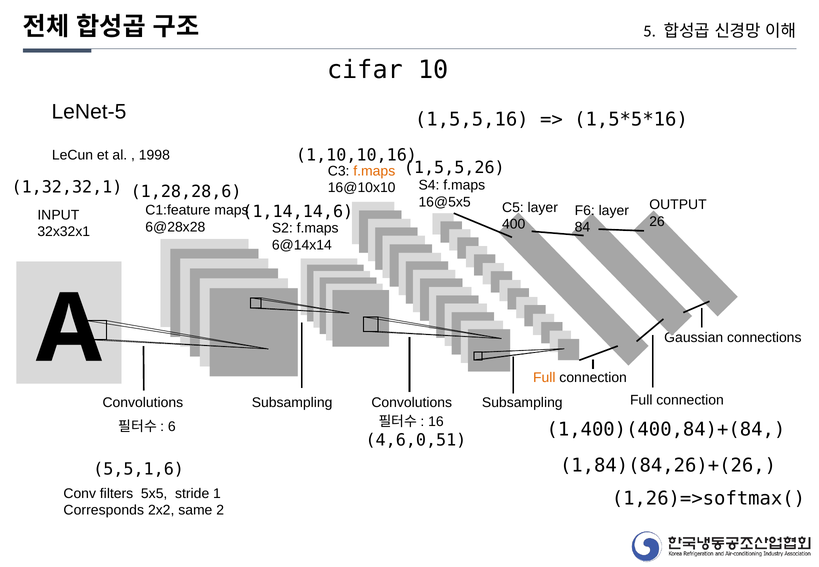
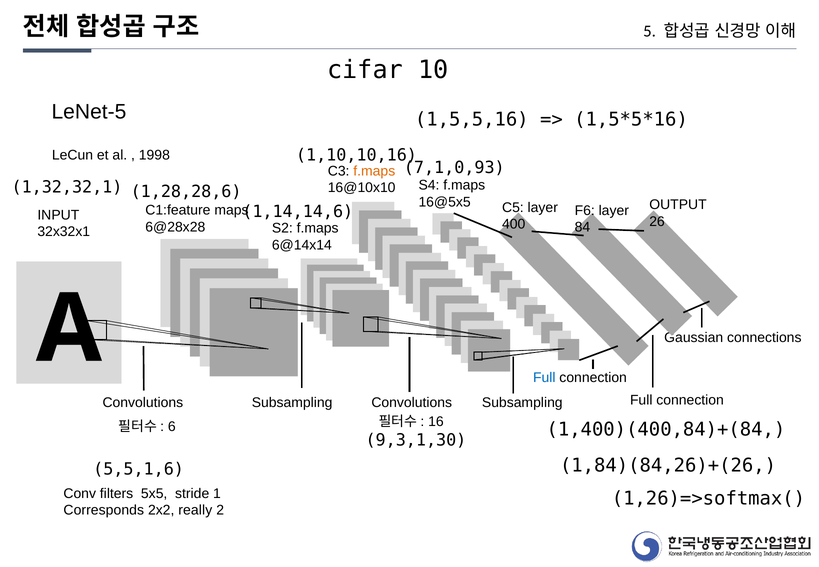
1,5,5,26: 1,5,5,26 -> 7,1,0,93 (454, 168)
Full colour: orange -> blue (544, 377)
4,6,0,51: 4,6,0,51 -> 9,3,1,30 (416, 440)
same: same -> really (195, 510)
